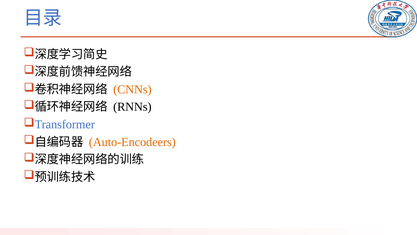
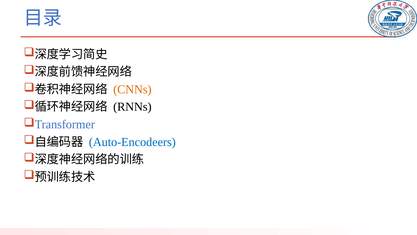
Auto-Encodeers colour: orange -> blue (132, 142)
